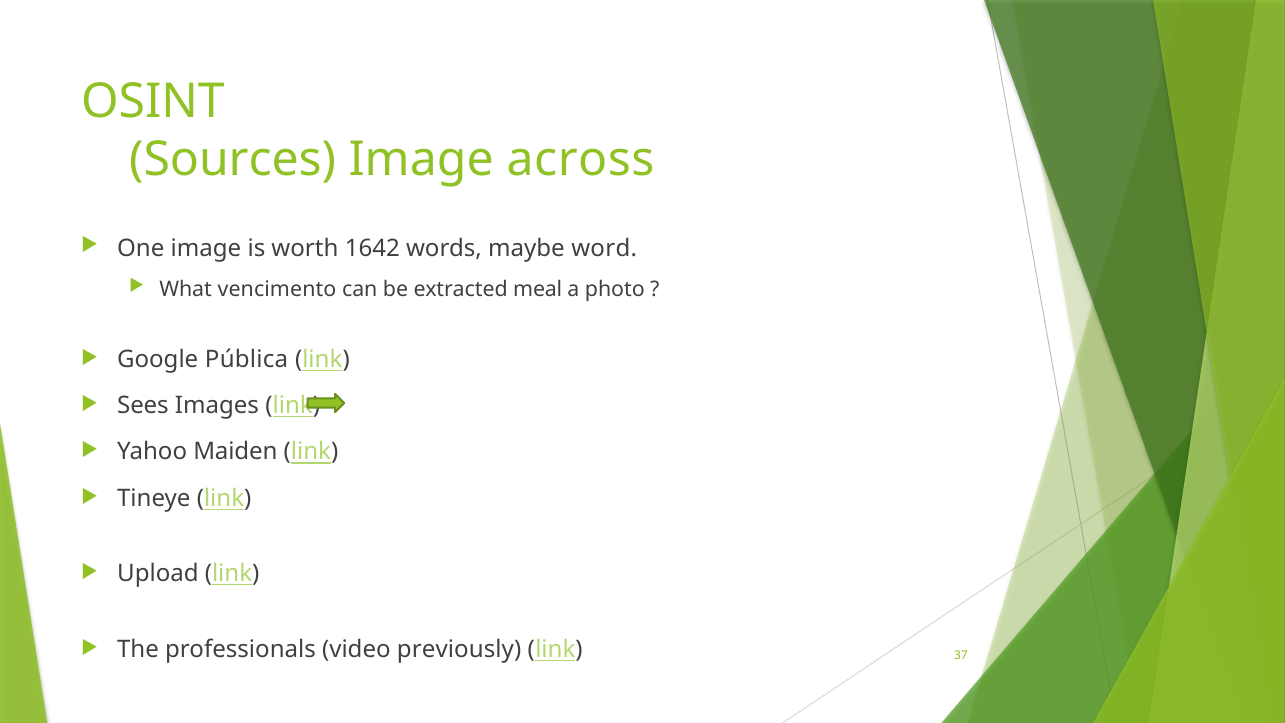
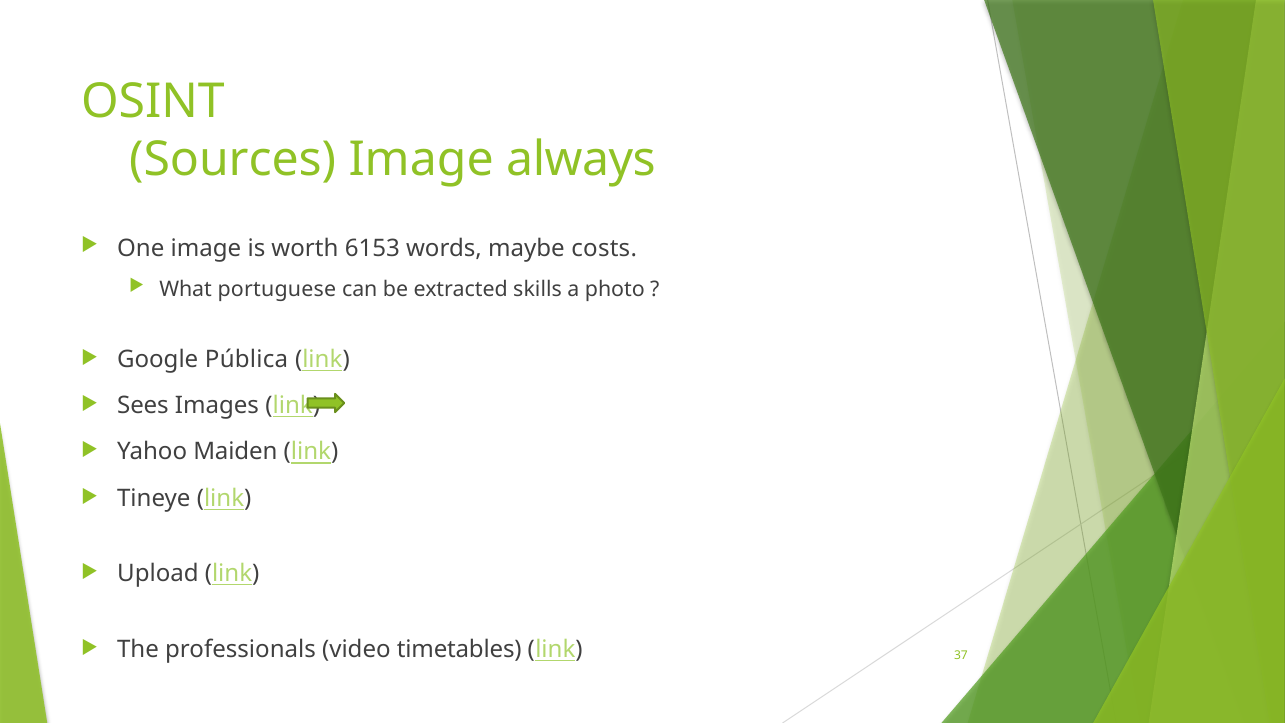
across: across -> always (581, 159)
1642: 1642 -> 6153 (372, 249)
word: word -> costs (604, 249)
vencimento: vencimento -> portuguese (277, 289)
meal: meal -> skills (538, 289)
previously: previously -> timetables (459, 649)
